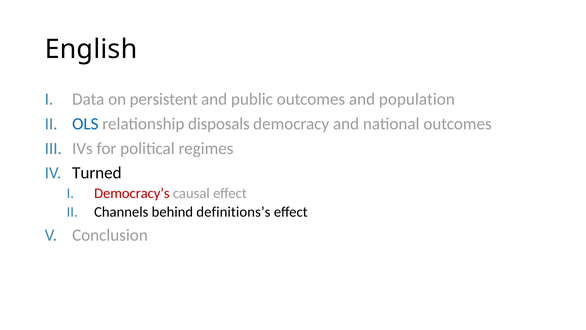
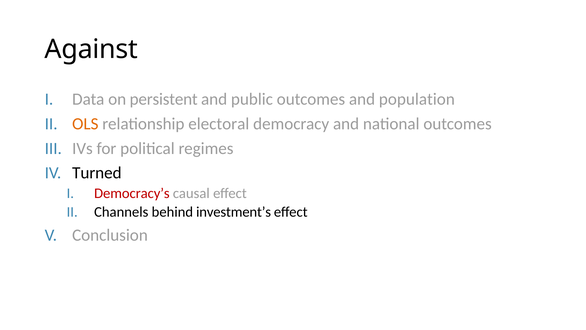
English: English -> Against (91, 49)
OLS colour: blue -> orange (85, 124)
disposals: disposals -> electoral (219, 124)
definitions’s: definitions’s -> investment’s (234, 212)
